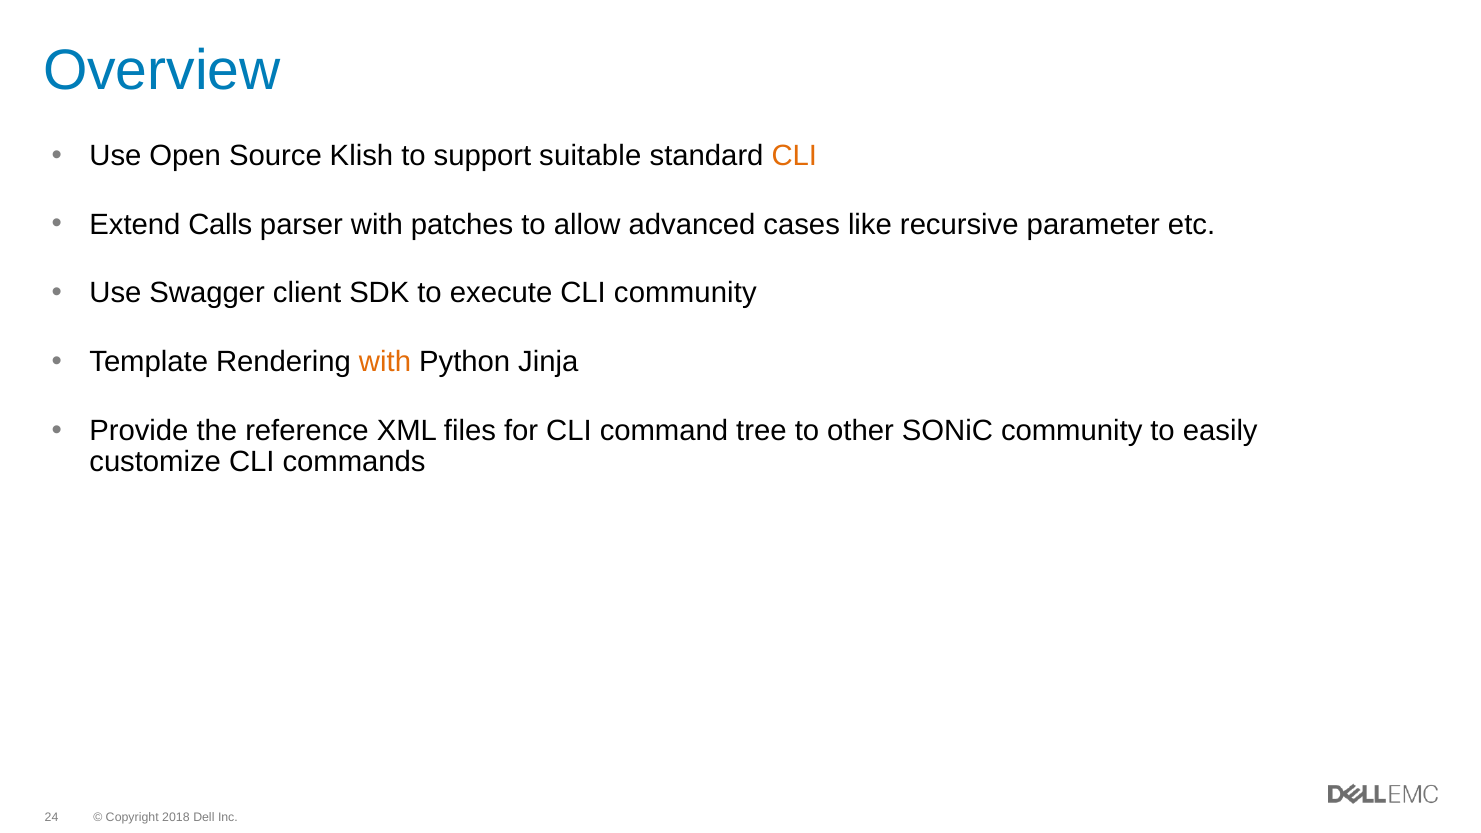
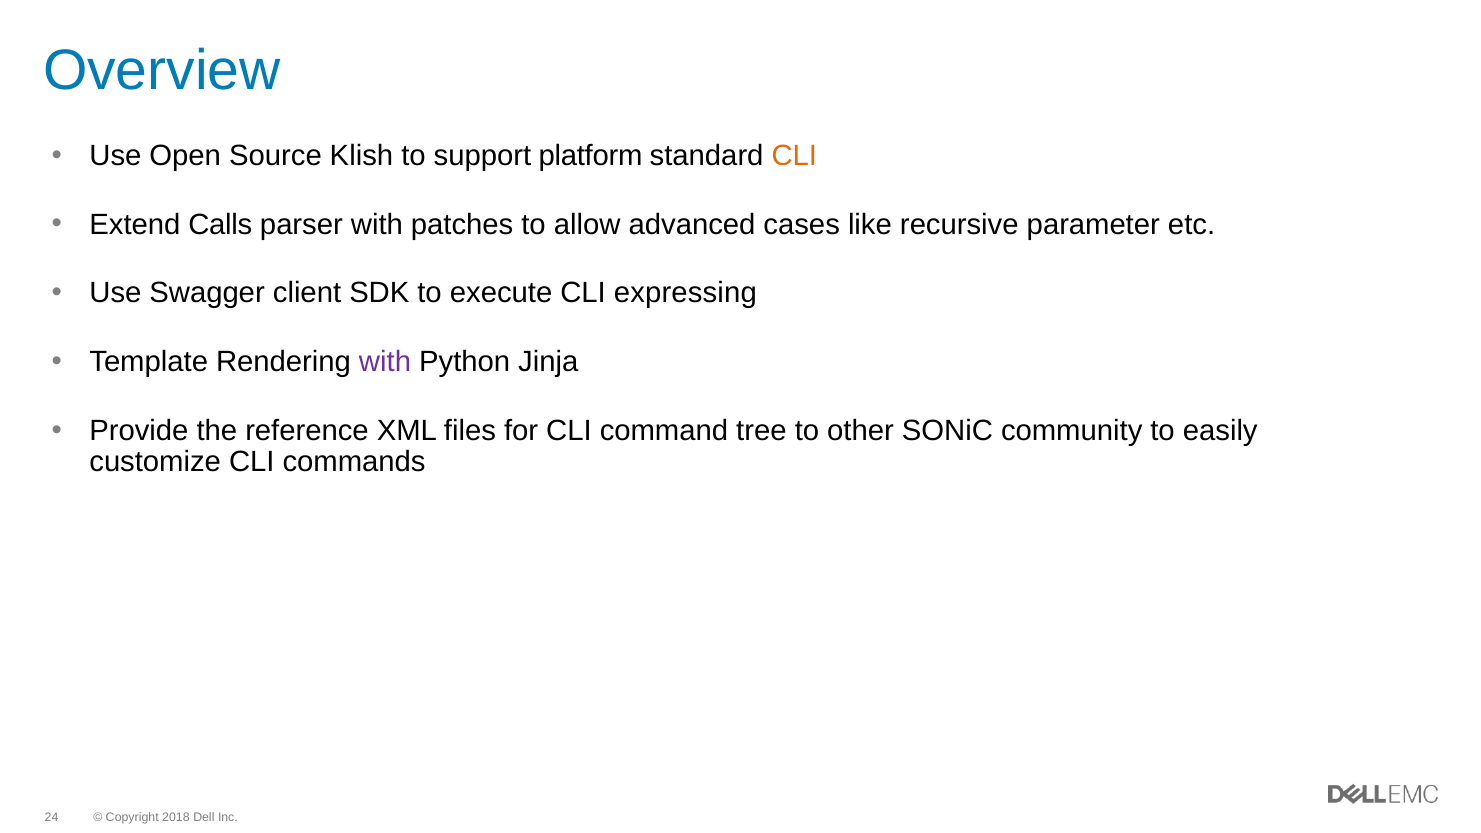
suitable: suitable -> platform (591, 156)
CLI community: community -> expressing (685, 293)
with colour: orange -> purple (385, 362)
